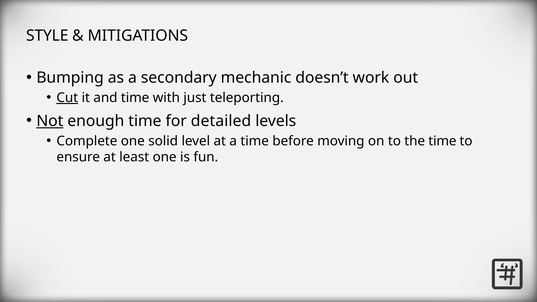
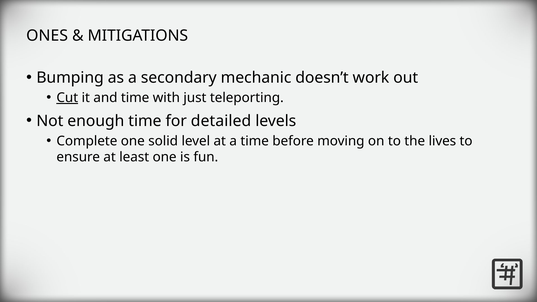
STYLE: STYLE -> ONES (47, 36)
Not underline: present -> none (50, 121)
the time: time -> lives (442, 141)
